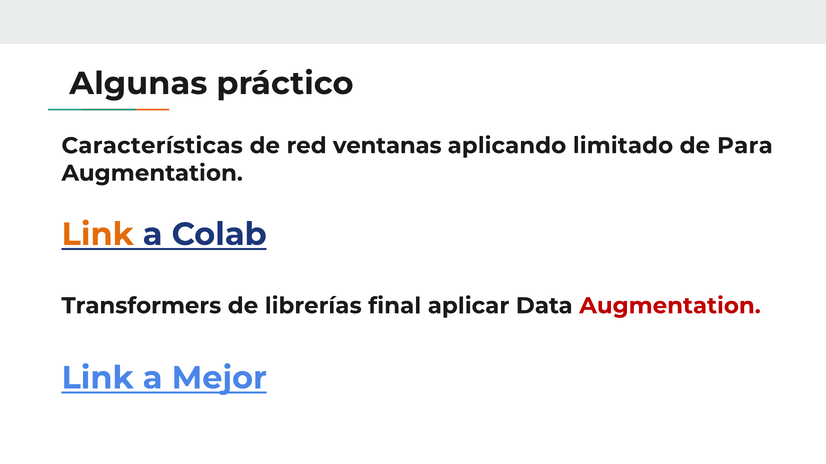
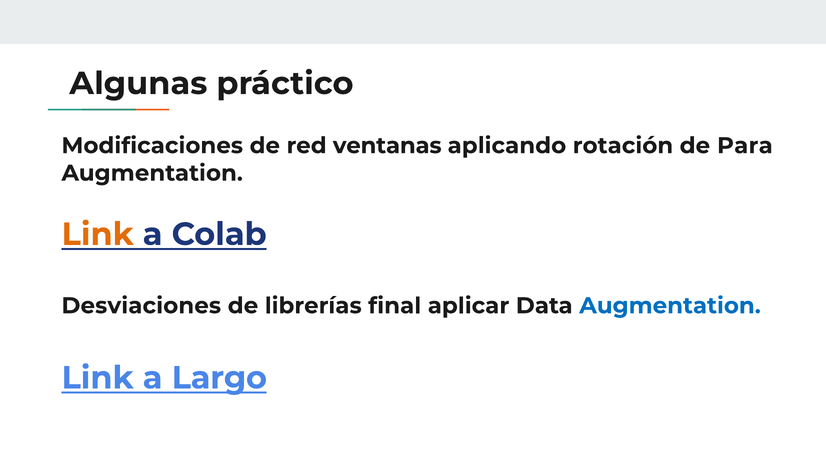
Características: Características -> Modificaciones (152, 146)
limitado: limitado -> rotación (623, 146)
Transformers: Transformers -> Desviaciones (141, 306)
Augmentation colour: red -> blue (670, 306)
Mejor: Mejor -> Largo (219, 378)
